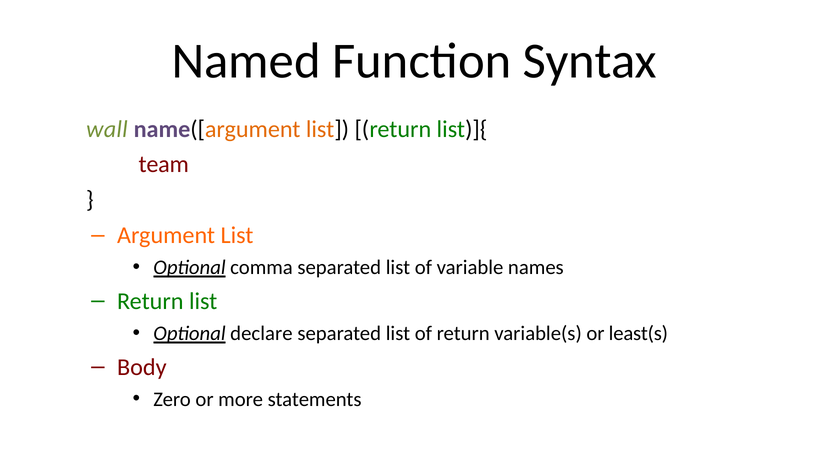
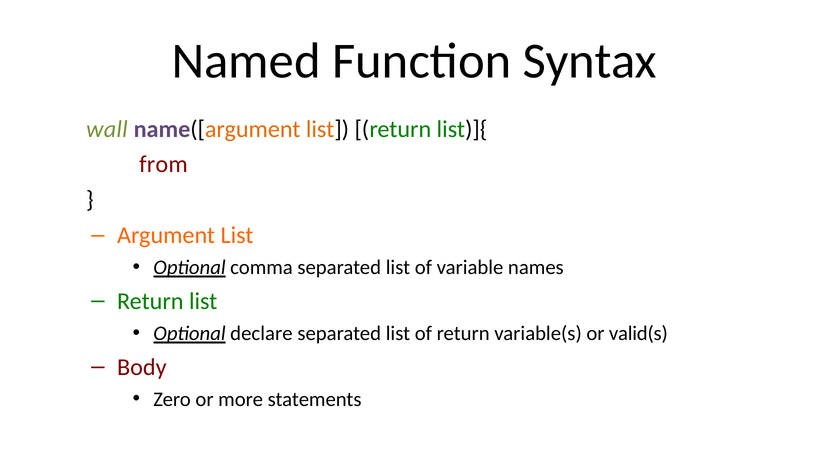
team: team -> from (163, 165)
least(s: least(s -> valid(s (638, 334)
